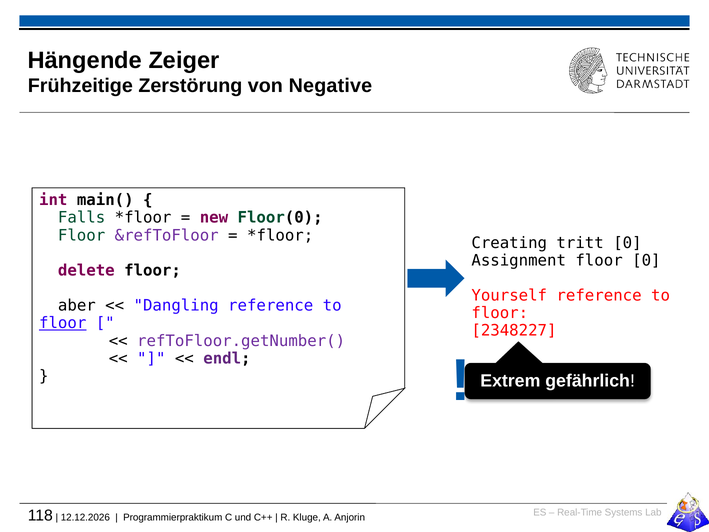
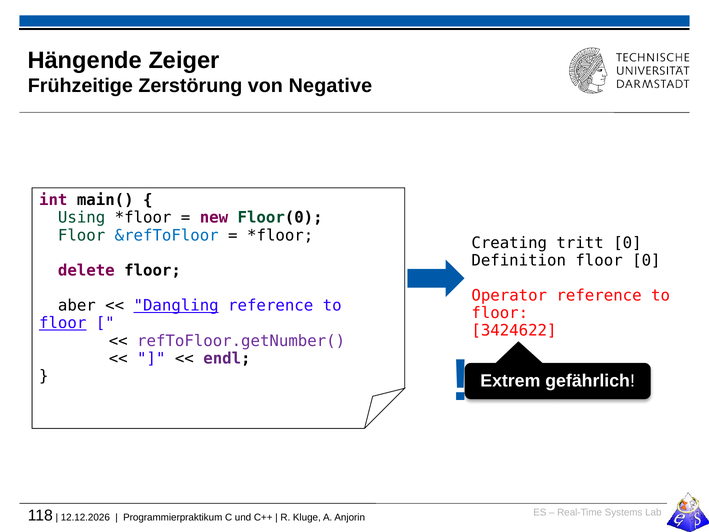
Falls: Falls -> Using (82, 218)
&refToFloor colour: purple -> blue (167, 235)
Assignment: Assignment -> Definition (519, 260)
Yourself: Yourself -> Operator (509, 295)
Dangling underline: none -> present (176, 306)
2348227: 2348227 -> 3424622 (514, 331)
